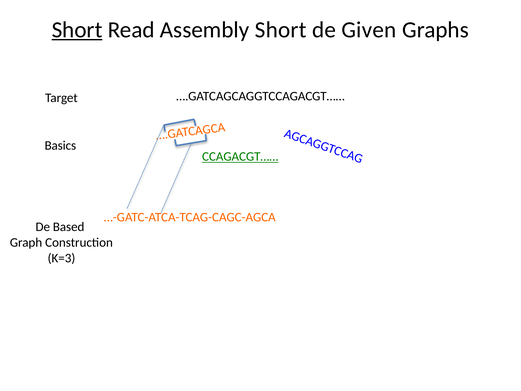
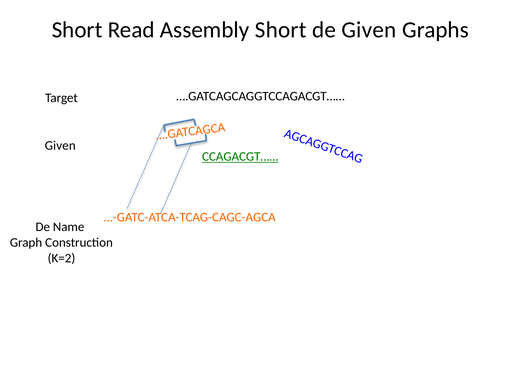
Short underline: present -> none (77, 30)
Basics: Basics -> Given (60, 146)
Based: Based -> Name (69, 227)
K=3: K=3 -> K=2 (61, 258)
